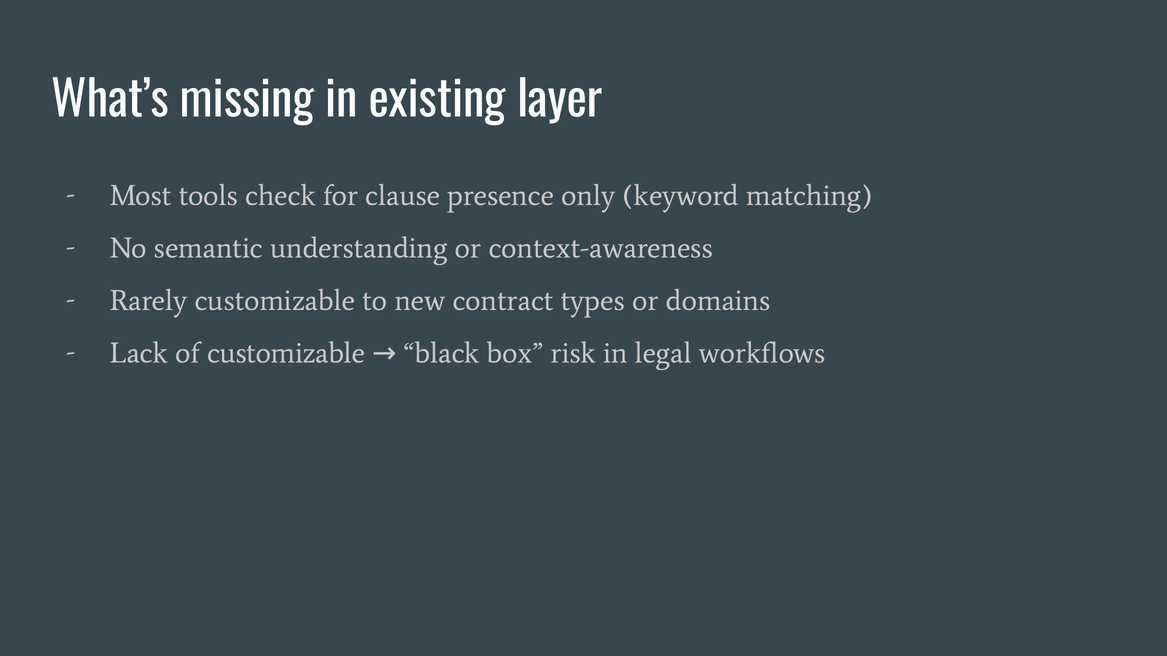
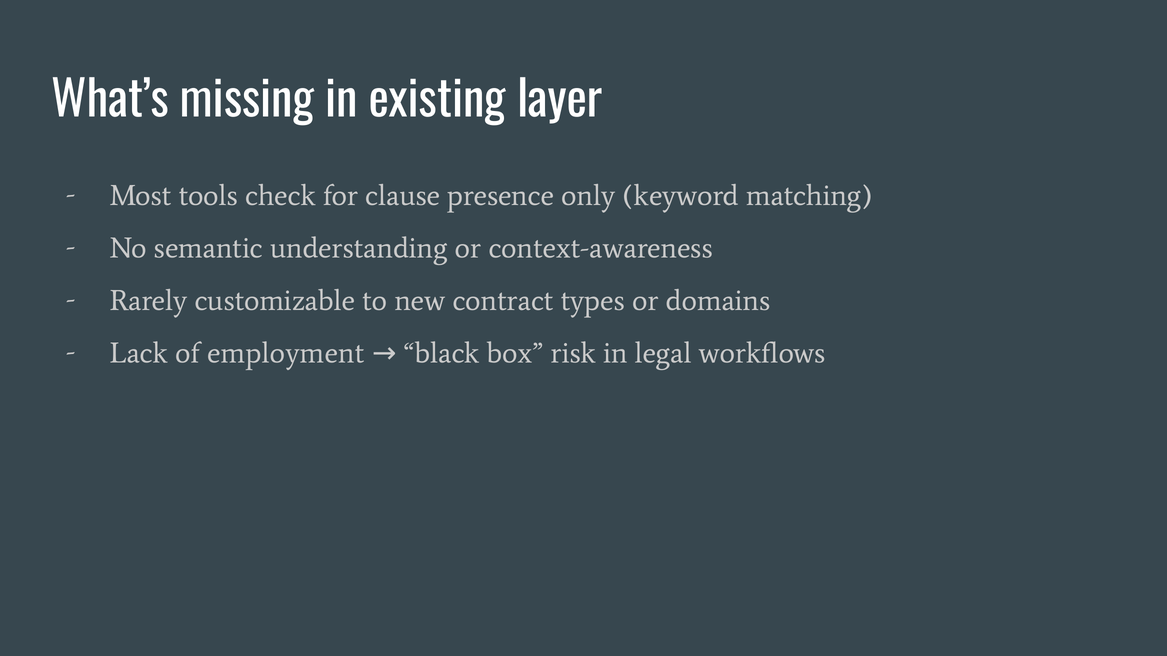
of customizable: customizable -> employment (286, 353)
